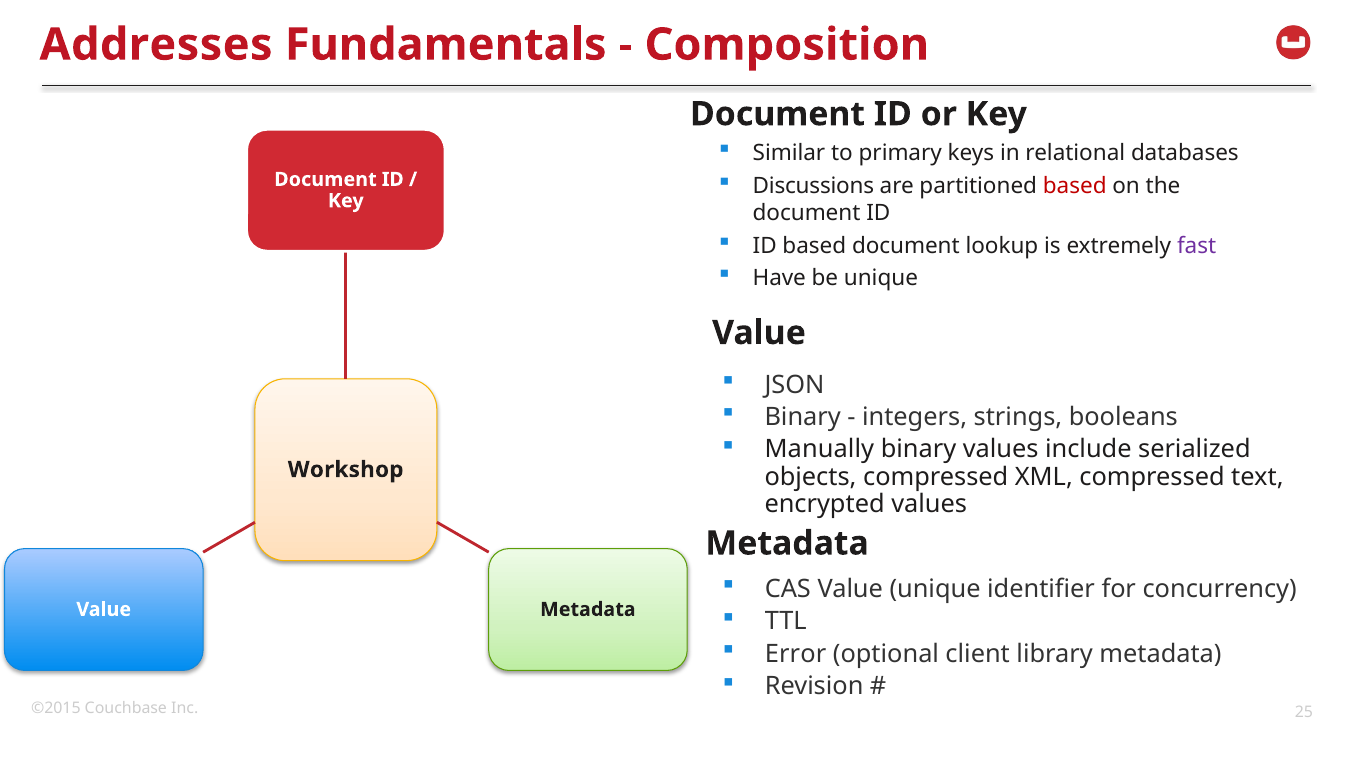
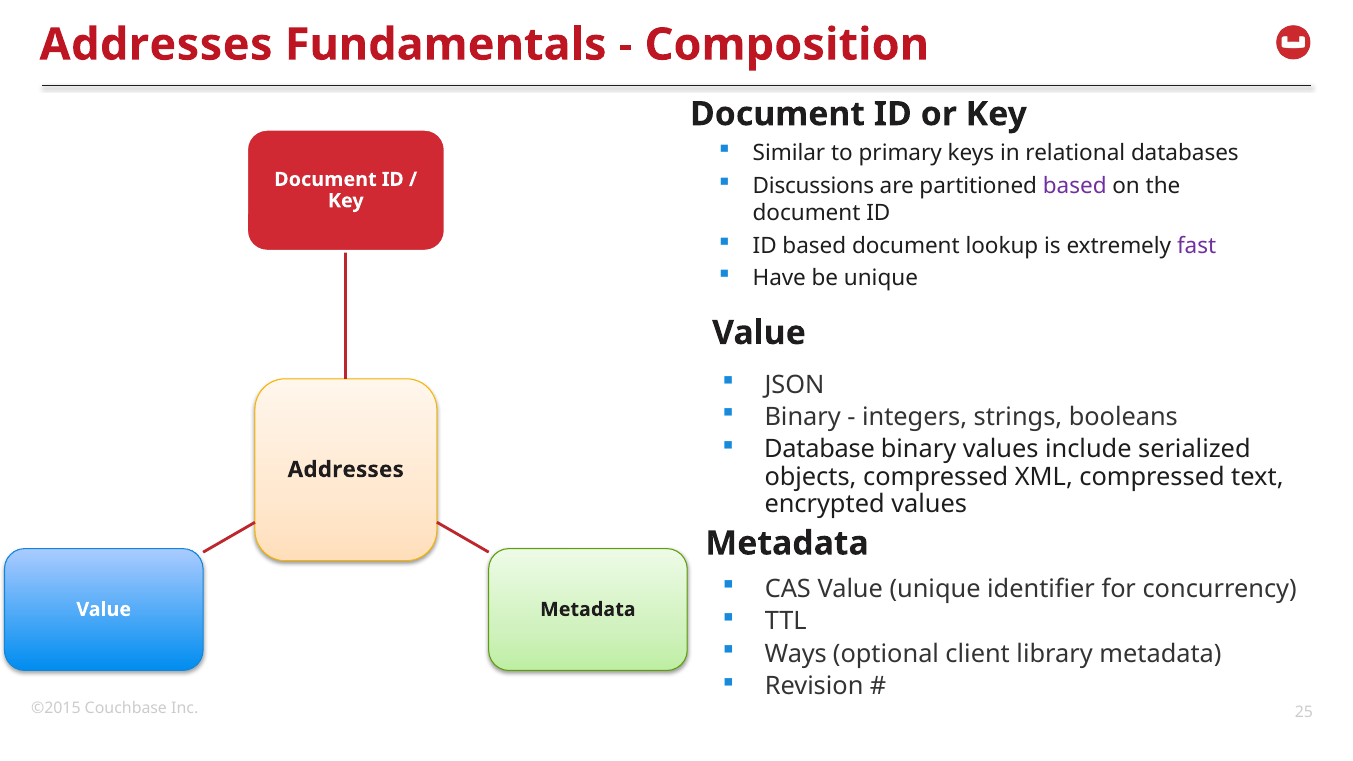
based colour: red -> purple (1075, 186)
Manually: Manually -> Database (820, 450)
Workshop: Workshop -> Addresses (346, 470)
Error: Error -> Ways (796, 654)
